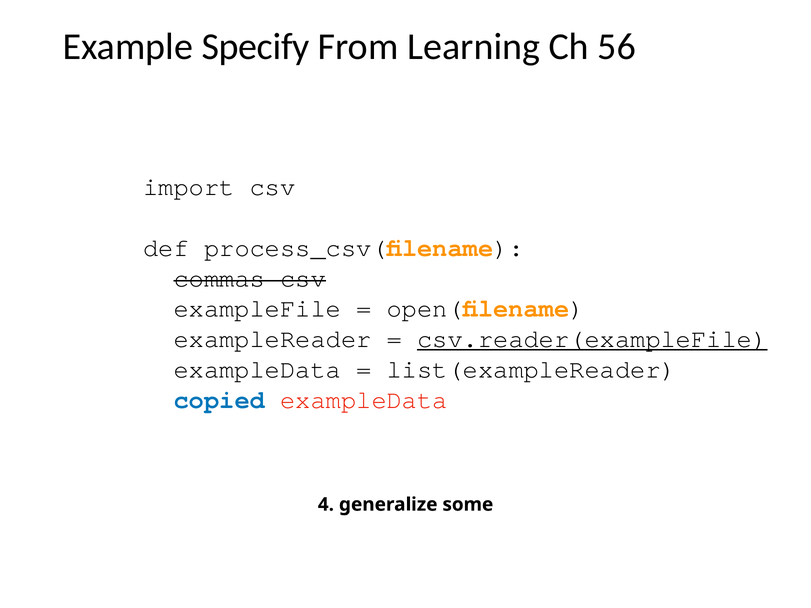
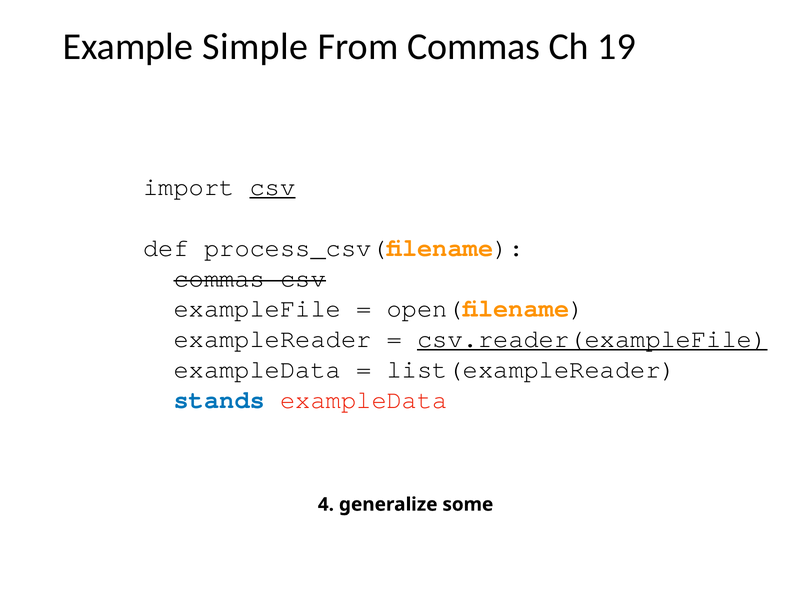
Specify: Specify -> Simple (255, 47)
From Learning: Learning -> Commas (474, 47)
56: 56 -> 19 (617, 47)
csv underline: none -> present (273, 187)
copied: copied -> stands (219, 400)
